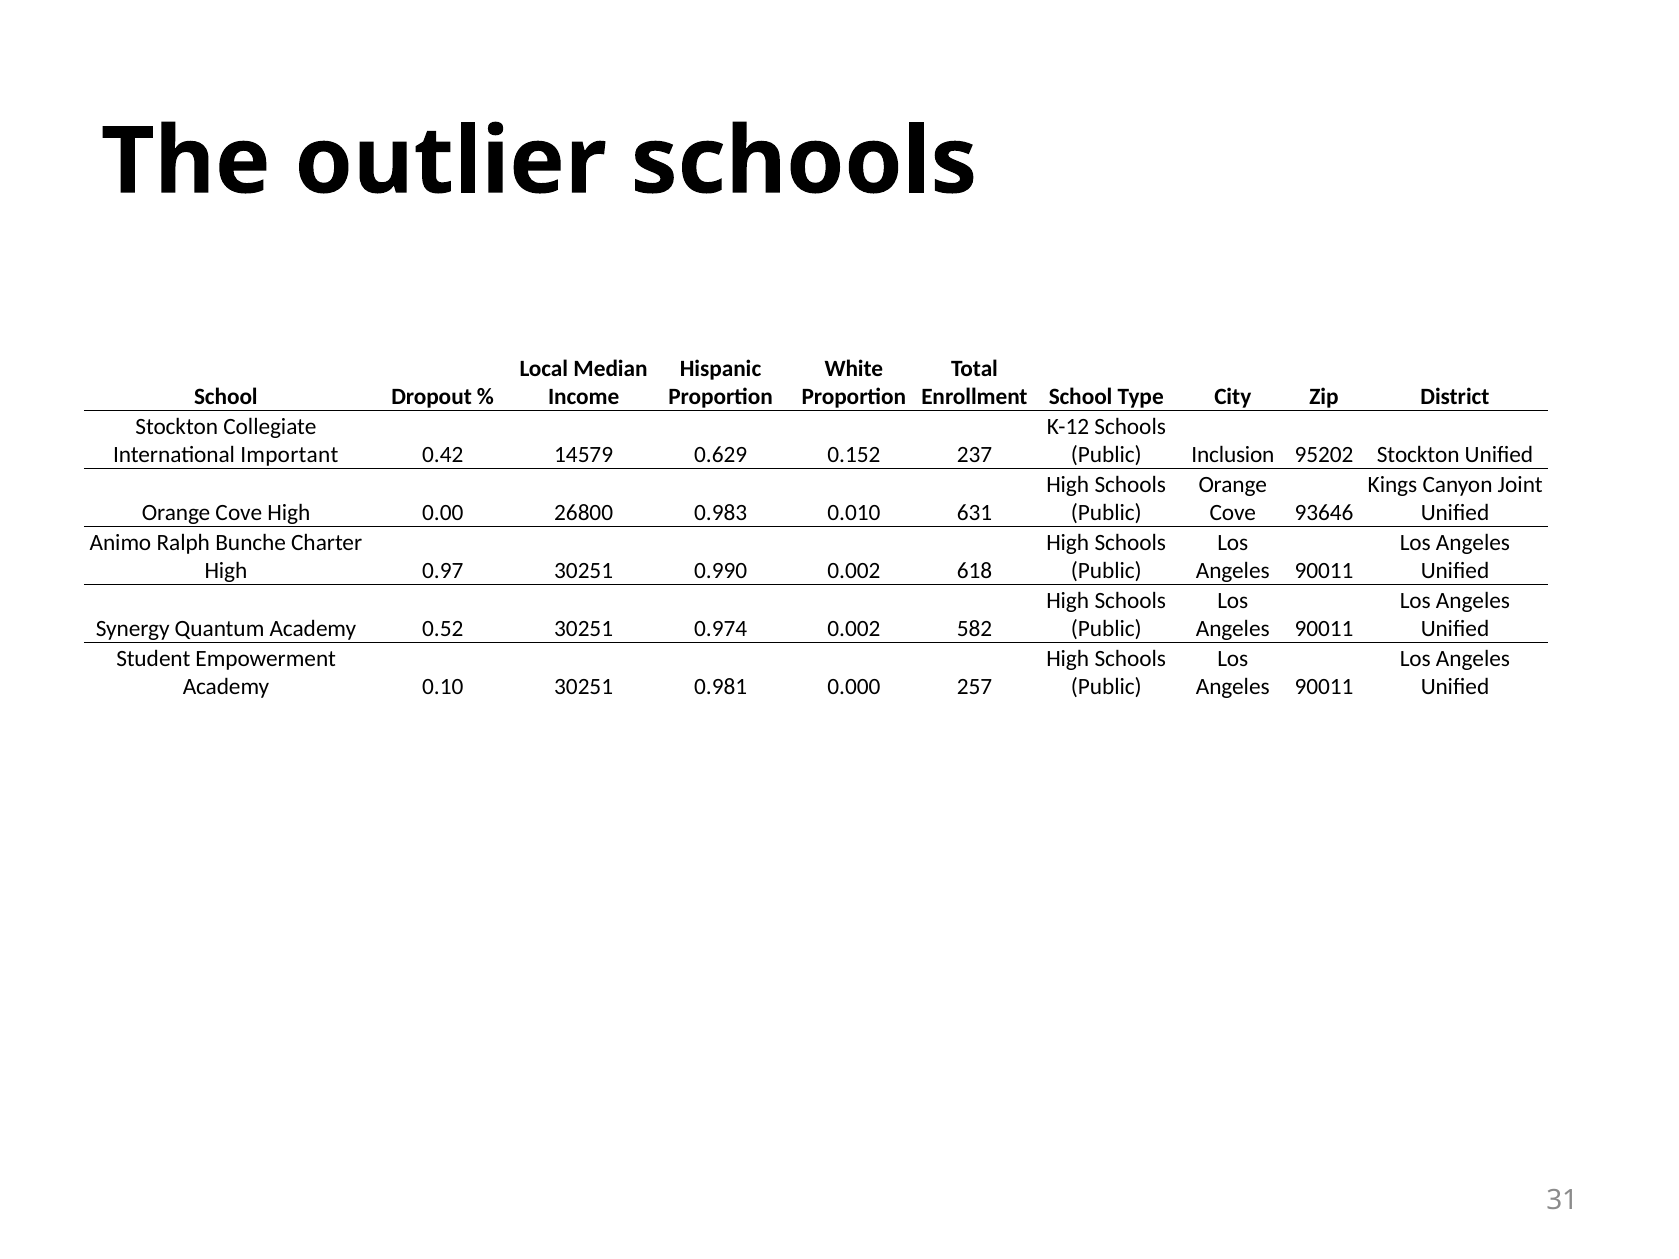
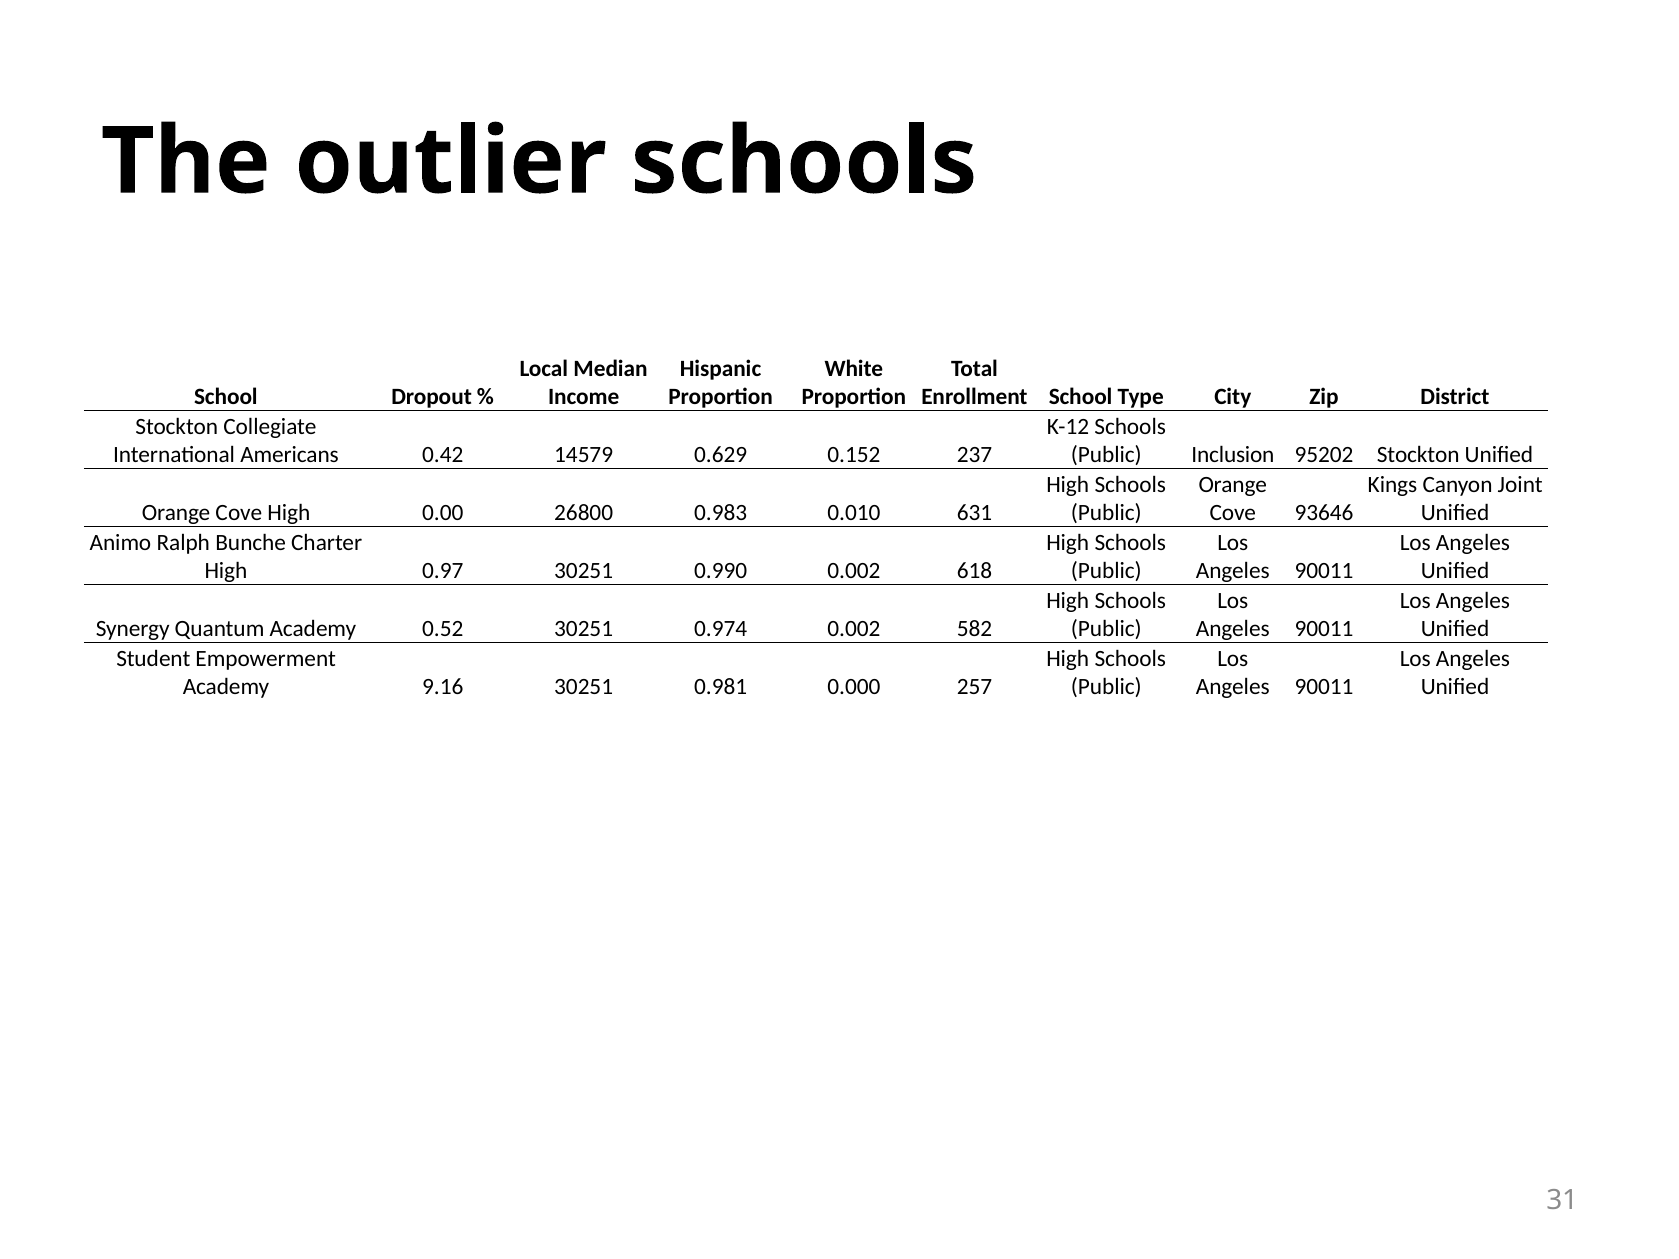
Important: Important -> Americans (290, 455)
0.10: 0.10 -> 9.16 (443, 687)
